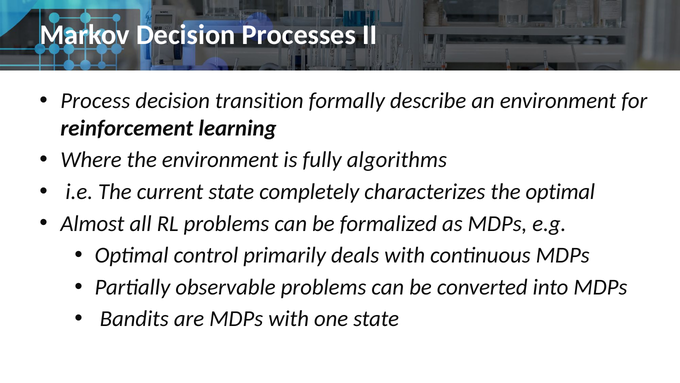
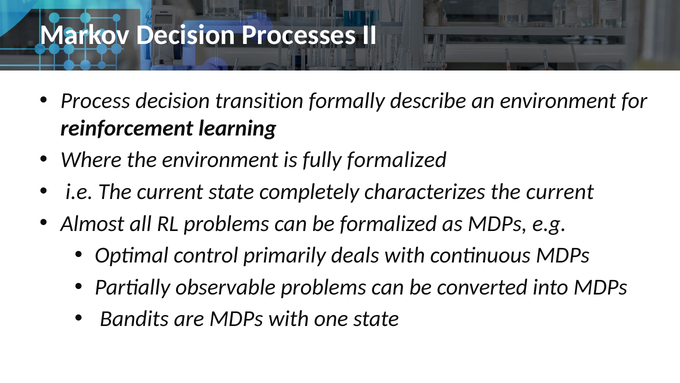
fully algorithms: algorithms -> formalized (397, 160)
characterizes the optimal: optimal -> current (560, 192)
